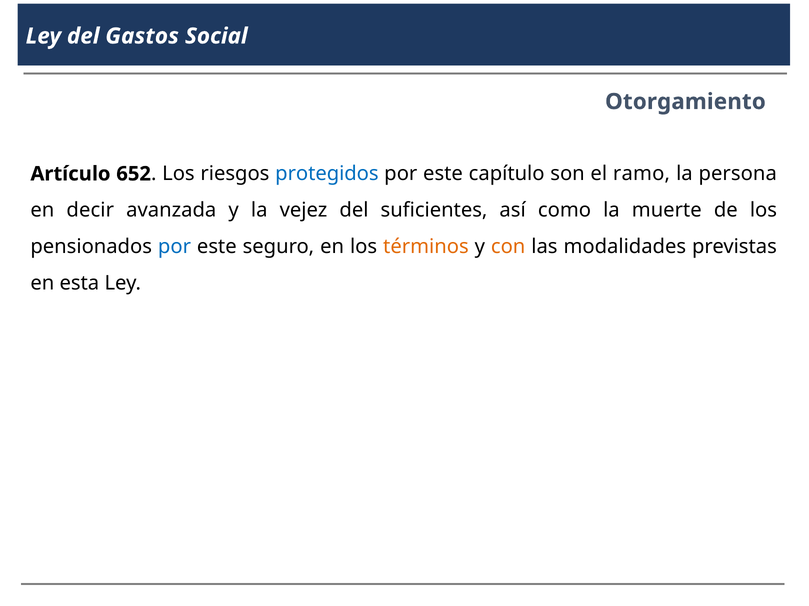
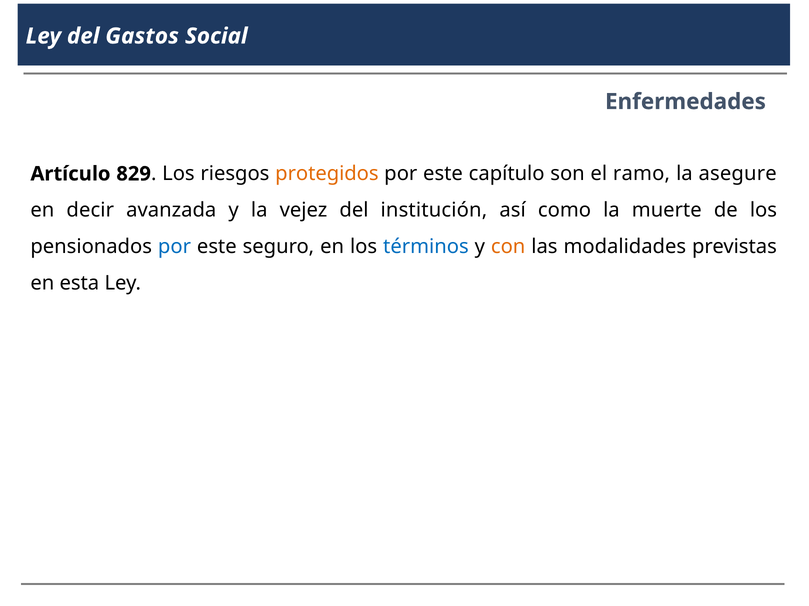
Otorgamiento: Otorgamiento -> Enfermedades (685, 102)
652: 652 -> 829 (134, 174)
protegidos colour: blue -> orange (327, 174)
persona: persona -> asegure (738, 174)
suficientes: suficientes -> institución (434, 210)
términos colour: orange -> blue (426, 247)
